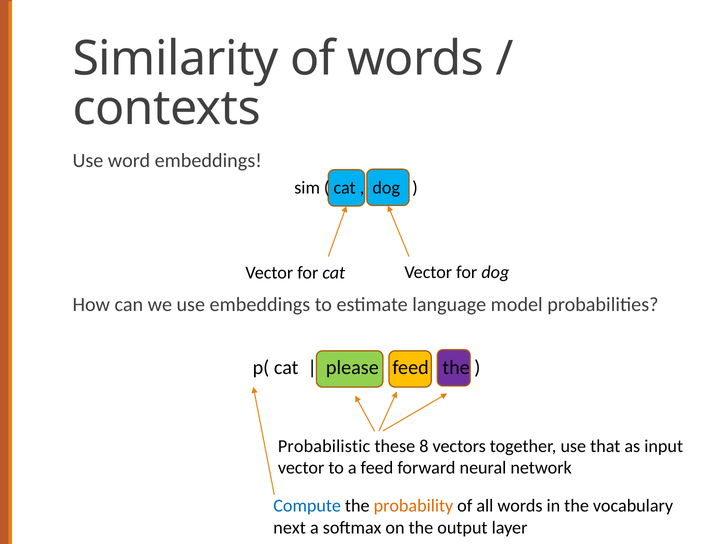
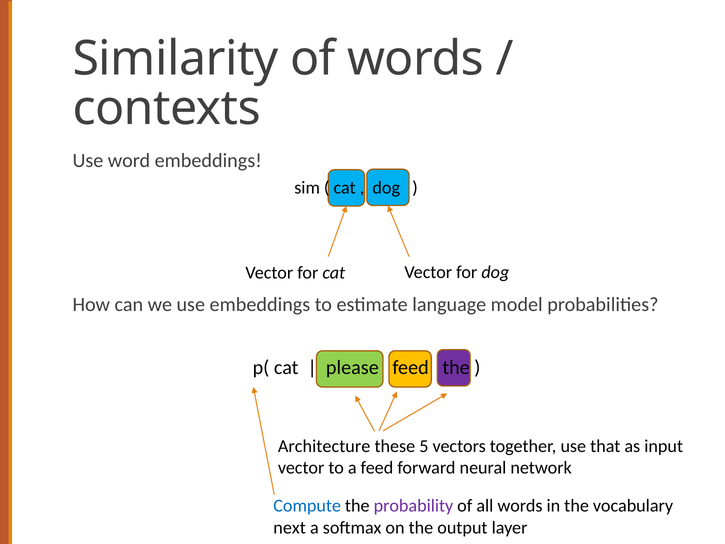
Probabilistic: Probabilistic -> Architecture (324, 446)
8: 8 -> 5 (424, 446)
probability colour: orange -> purple (413, 506)
